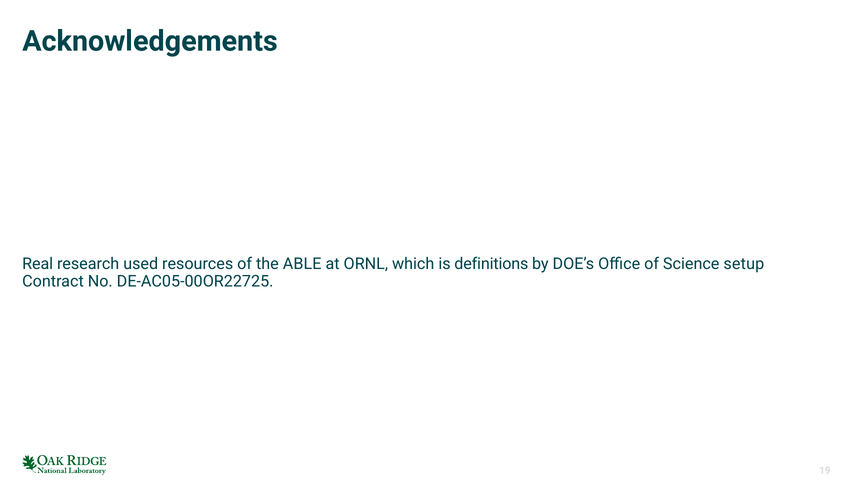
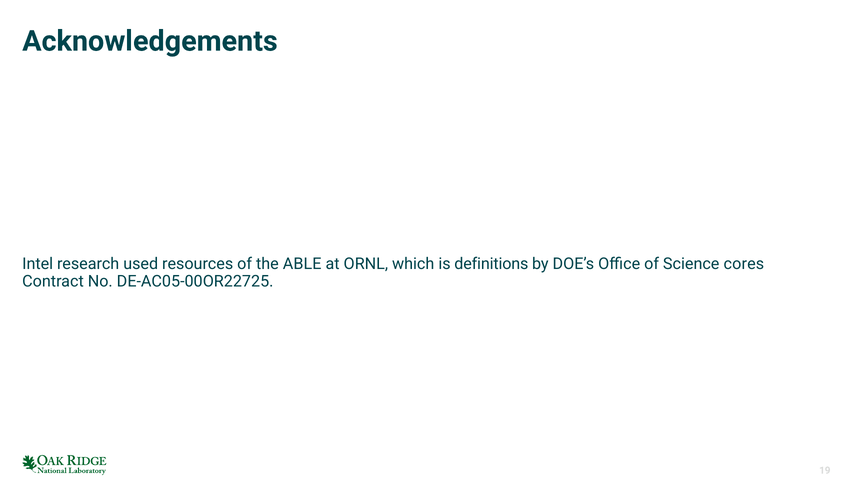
Real: Real -> Intel (38, 264)
setup: setup -> cores (744, 264)
